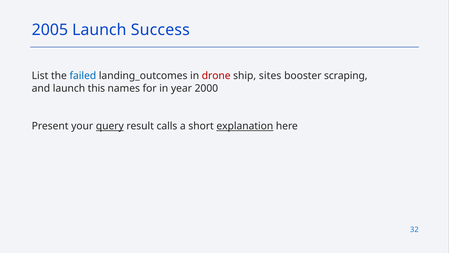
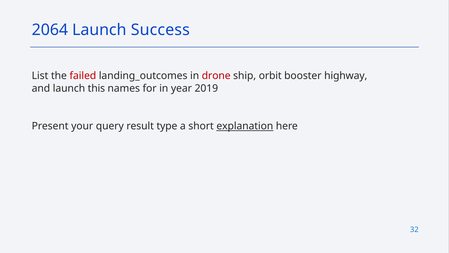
2005: 2005 -> 2064 (50, 30)
failed colour: blue -> red (83, 76)
sites: sites -> orbit (270, 76)
scraping: scraping -> highway (346, 76)
2000: 2000 -> 2019 (206, 88)
query underline: present -> none (110, 126)
calls: calls -> type (167, 126)
